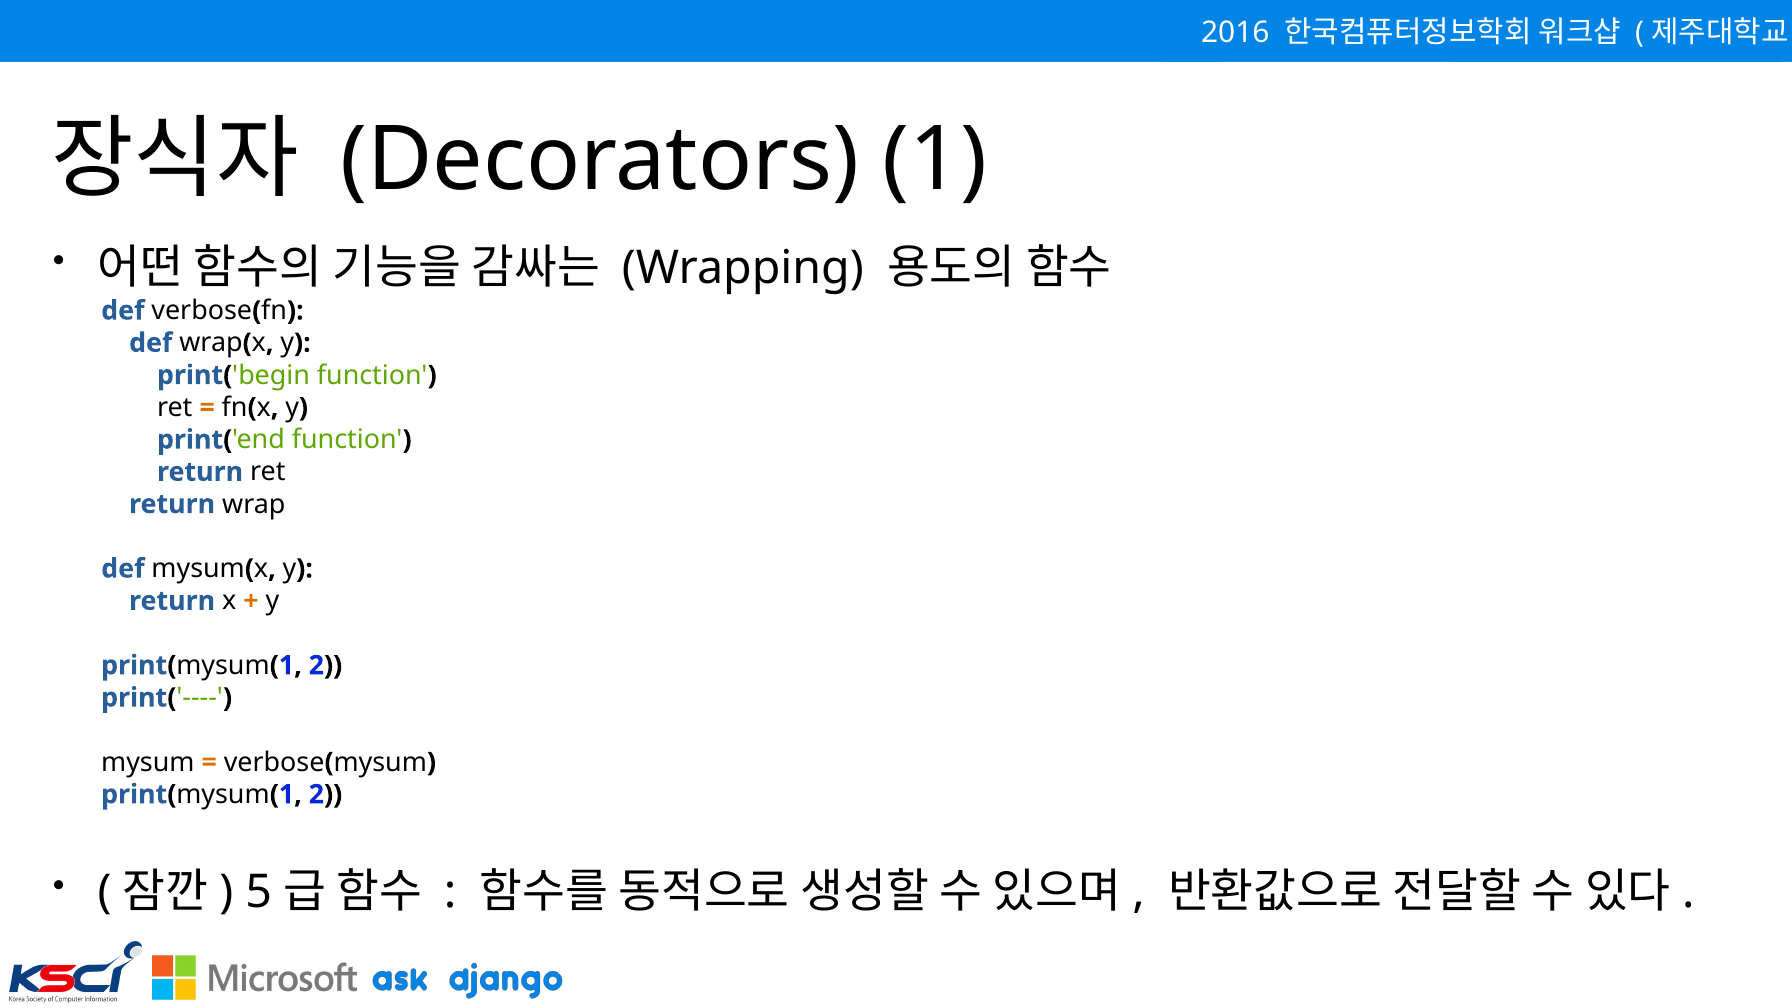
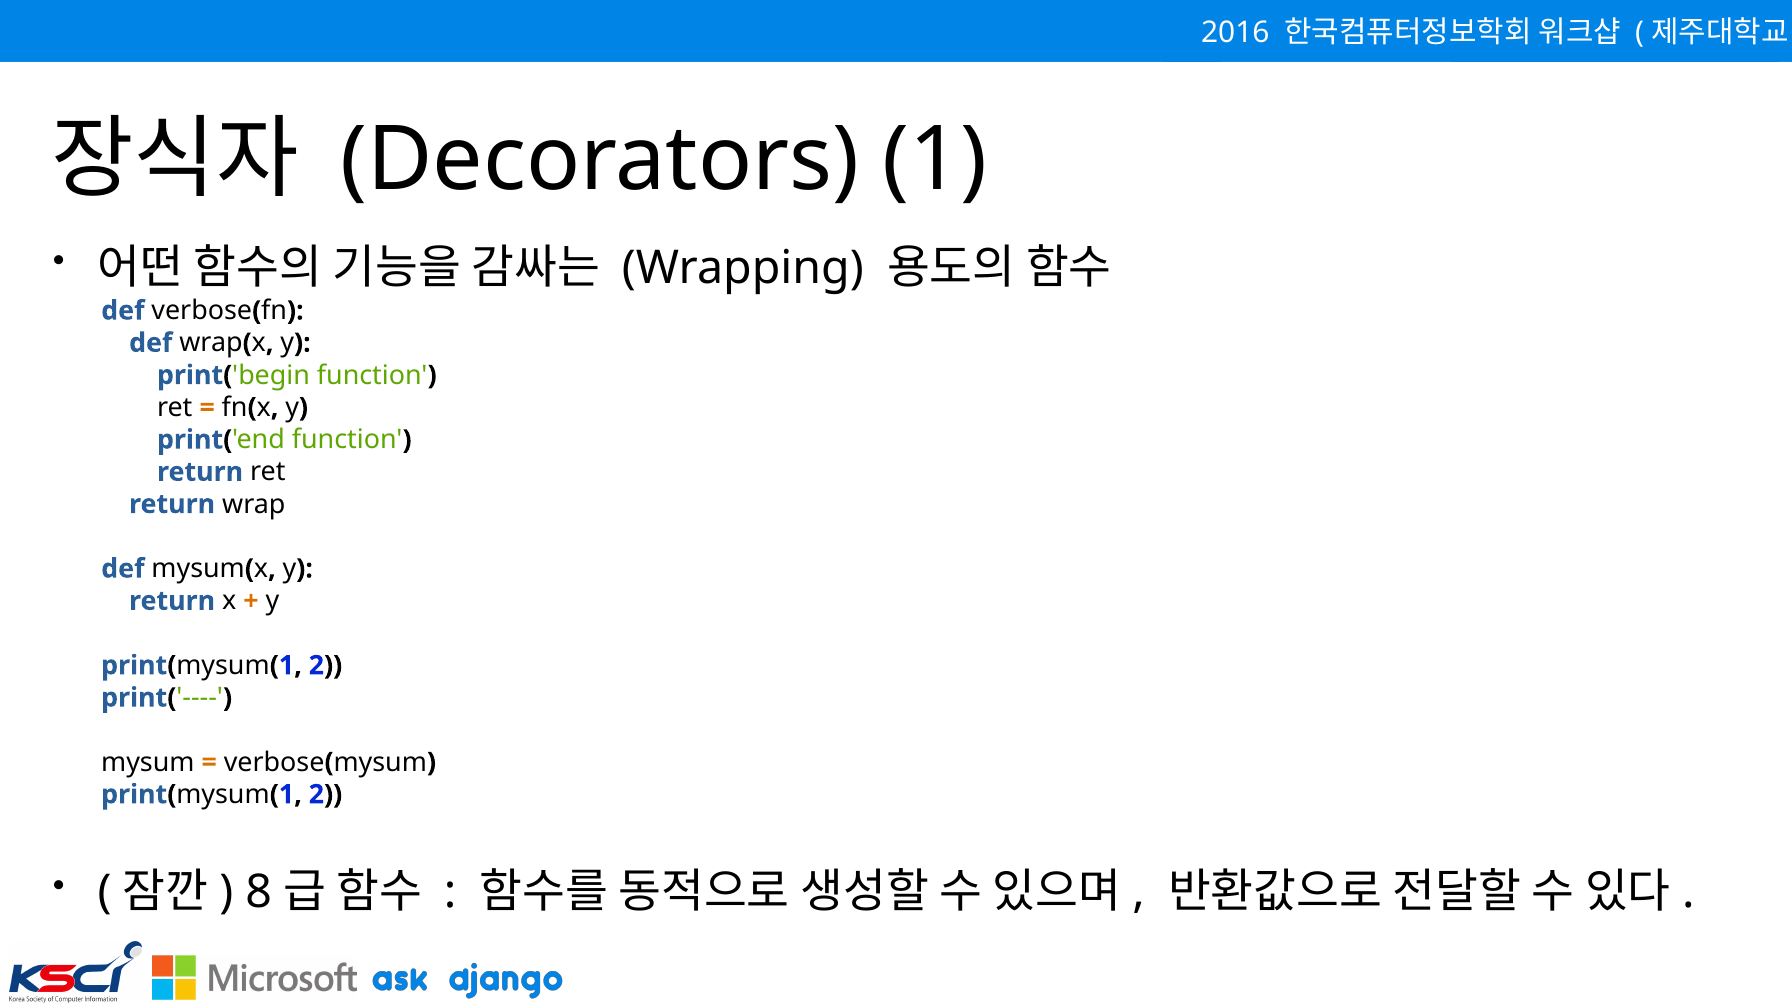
5: 5 -> 8 (259, 892)
